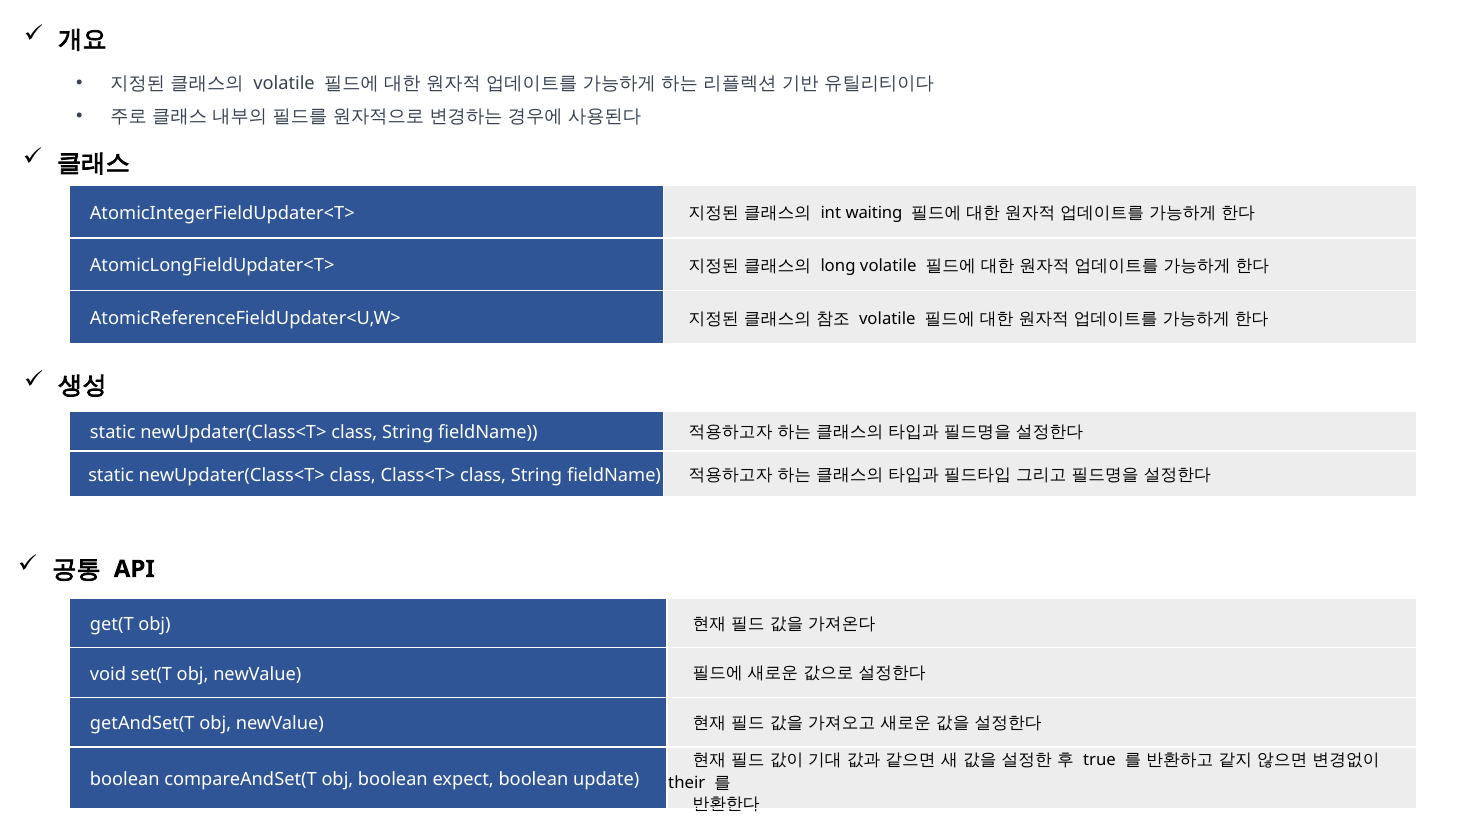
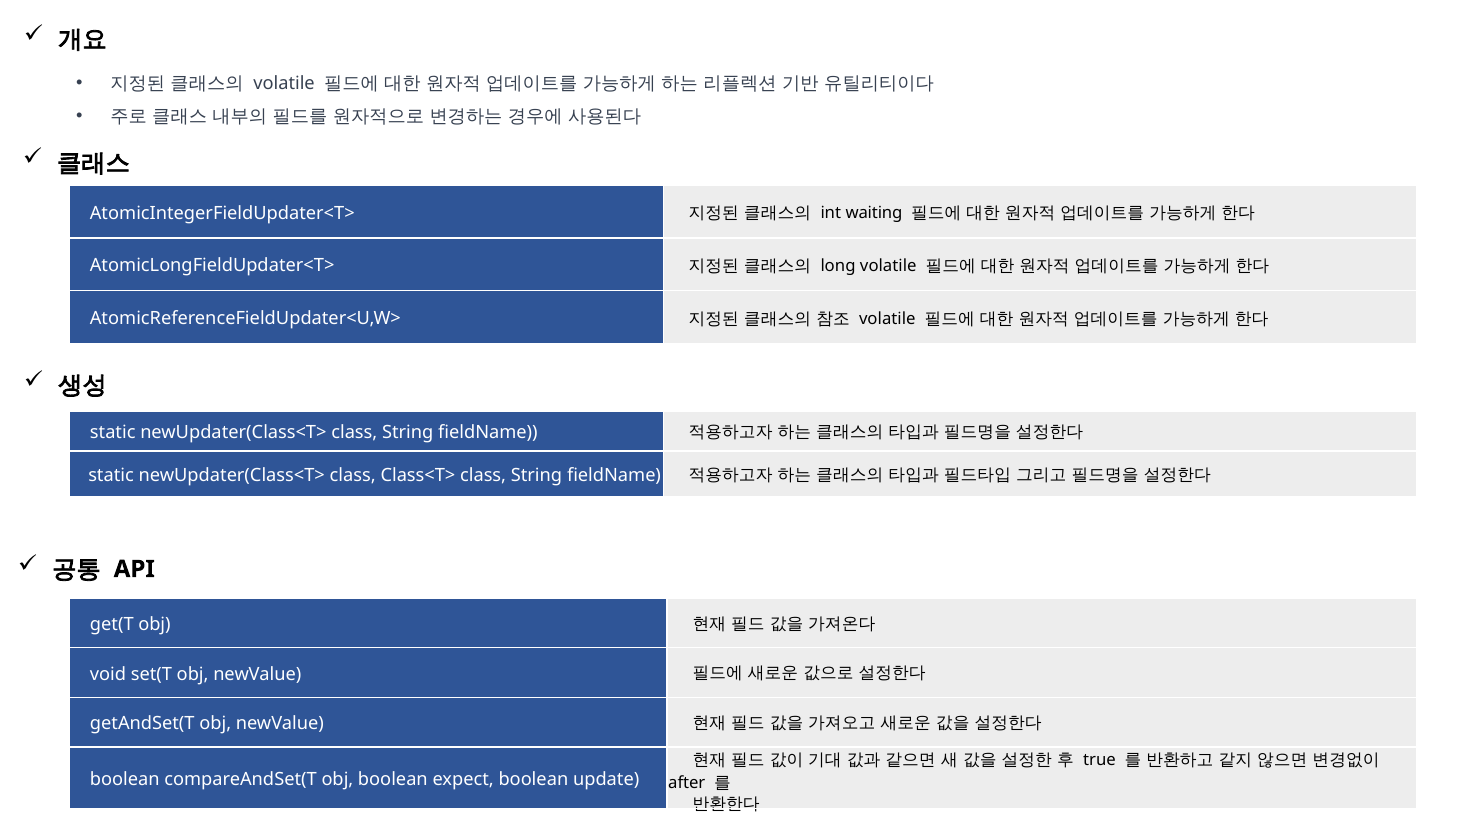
their: their -> after (687, 783)
